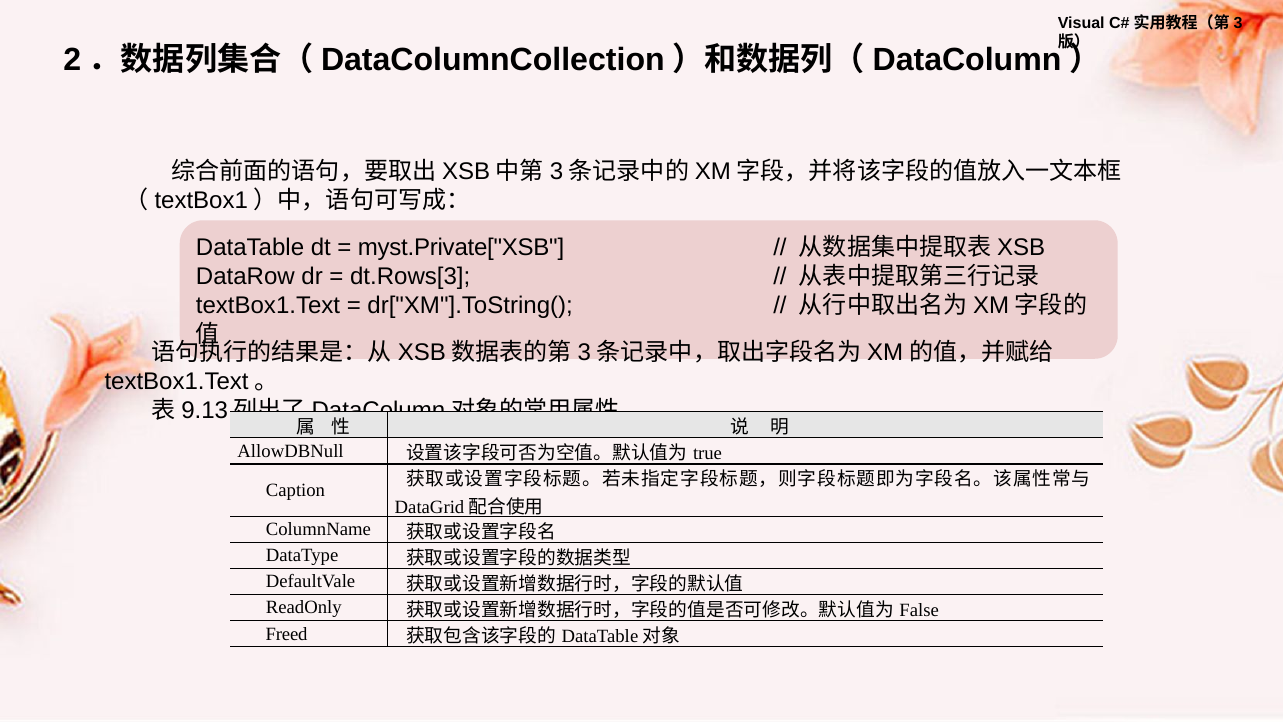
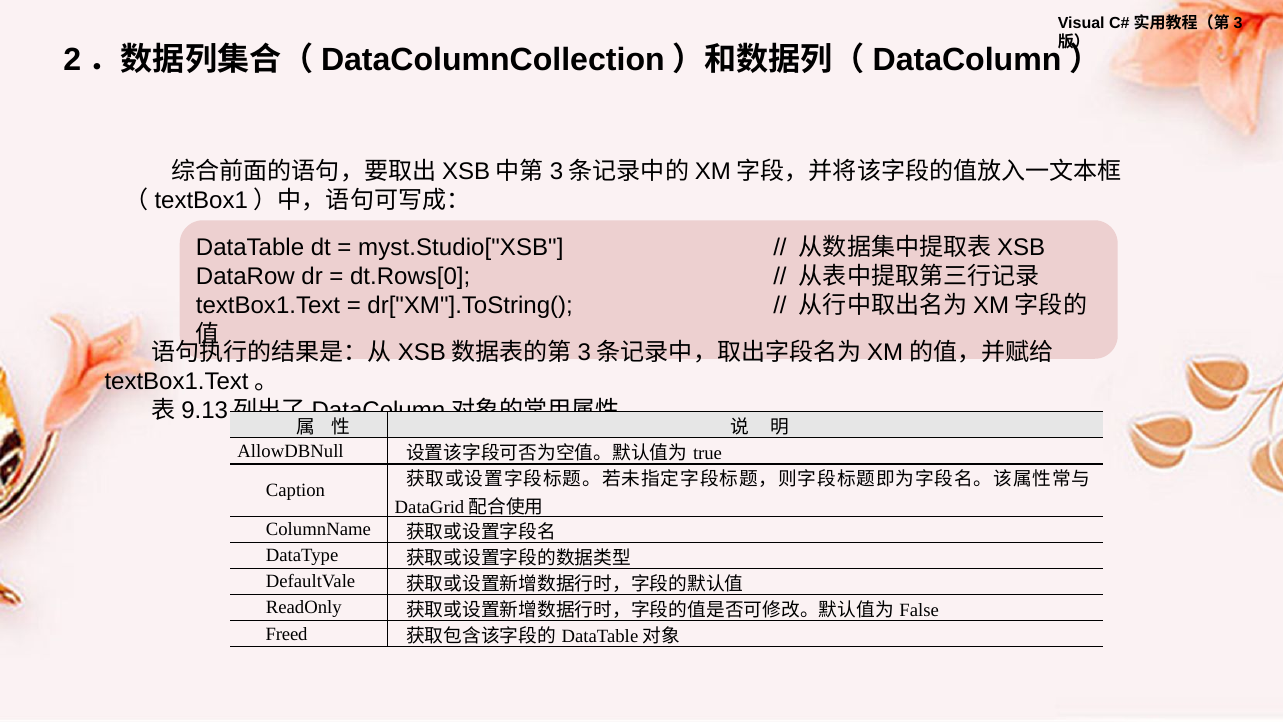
myst.Private["XSB: myst.Private["XSB -> myst.Studio["XSB (461, 248)
dt.Rows[3: dt.Rows[3 -> dt.Rows[0 (410, 277)
